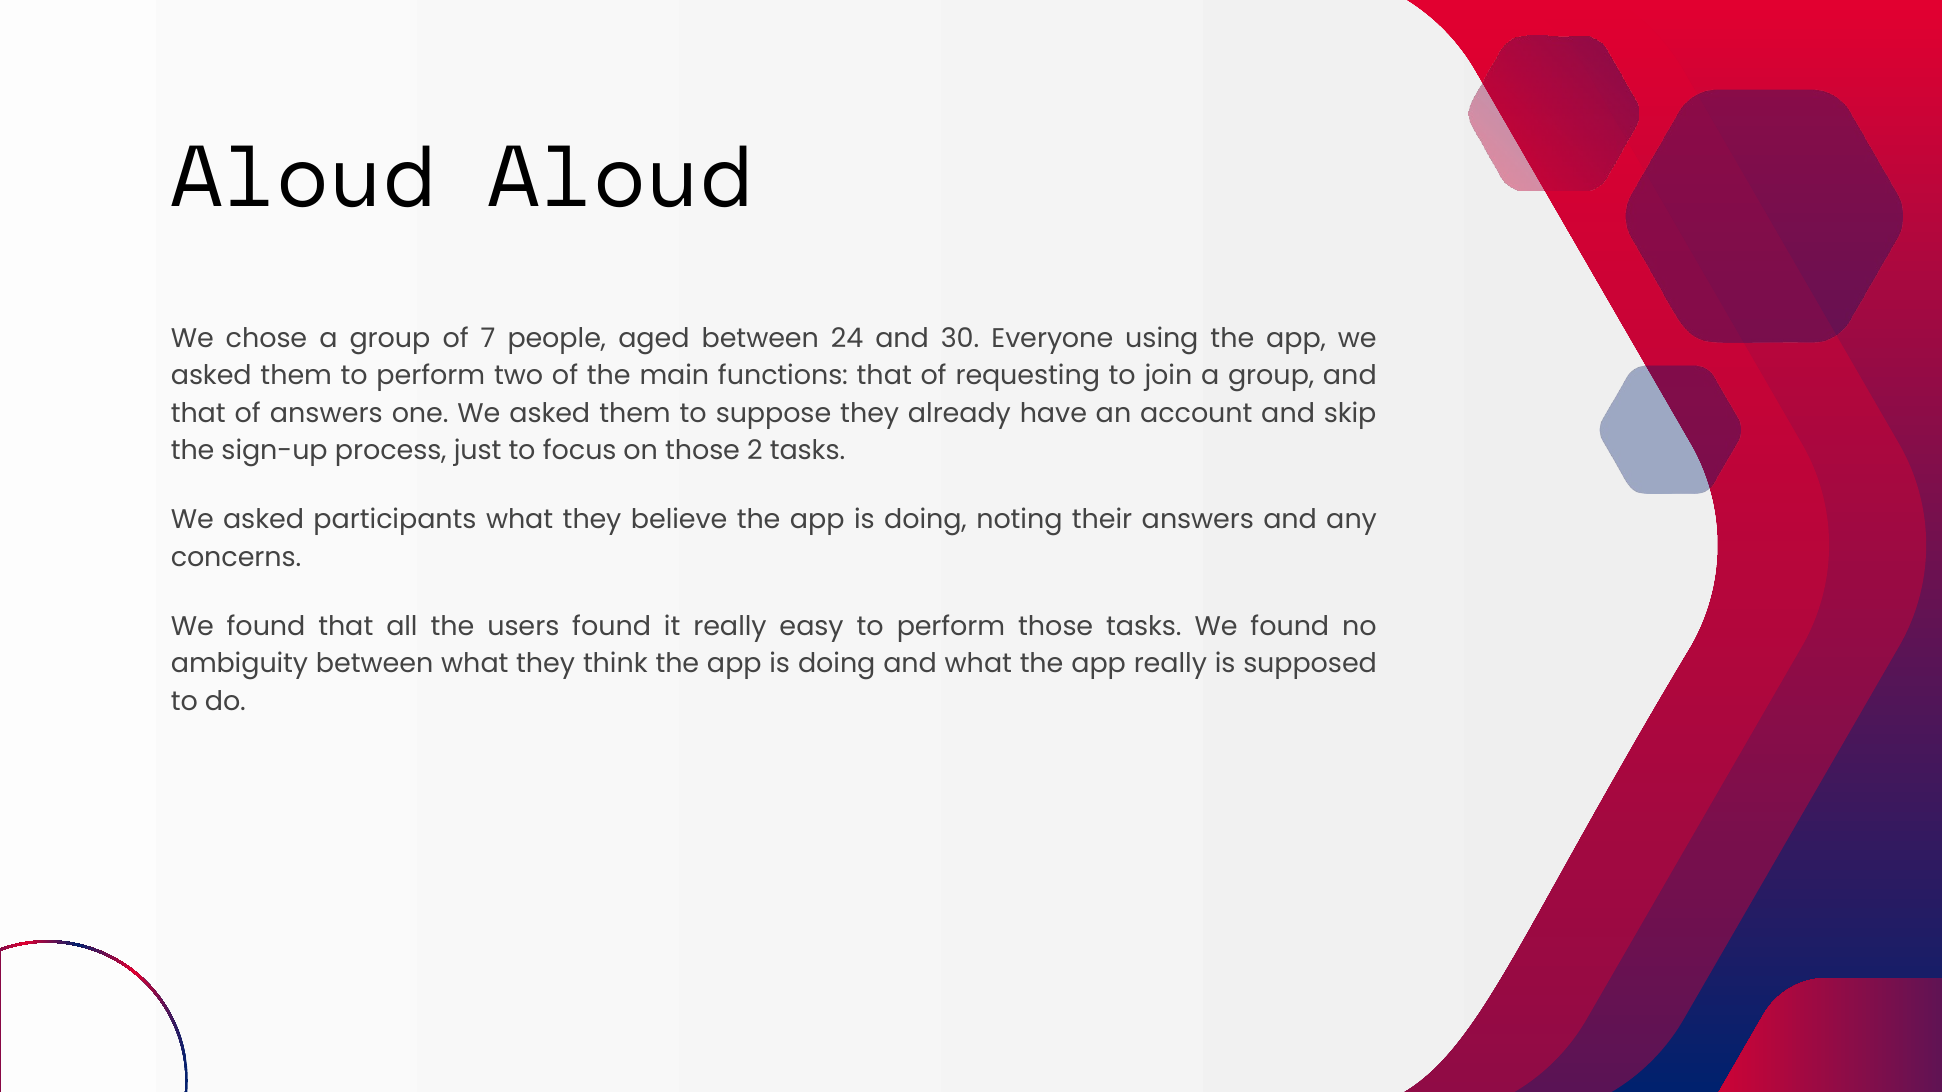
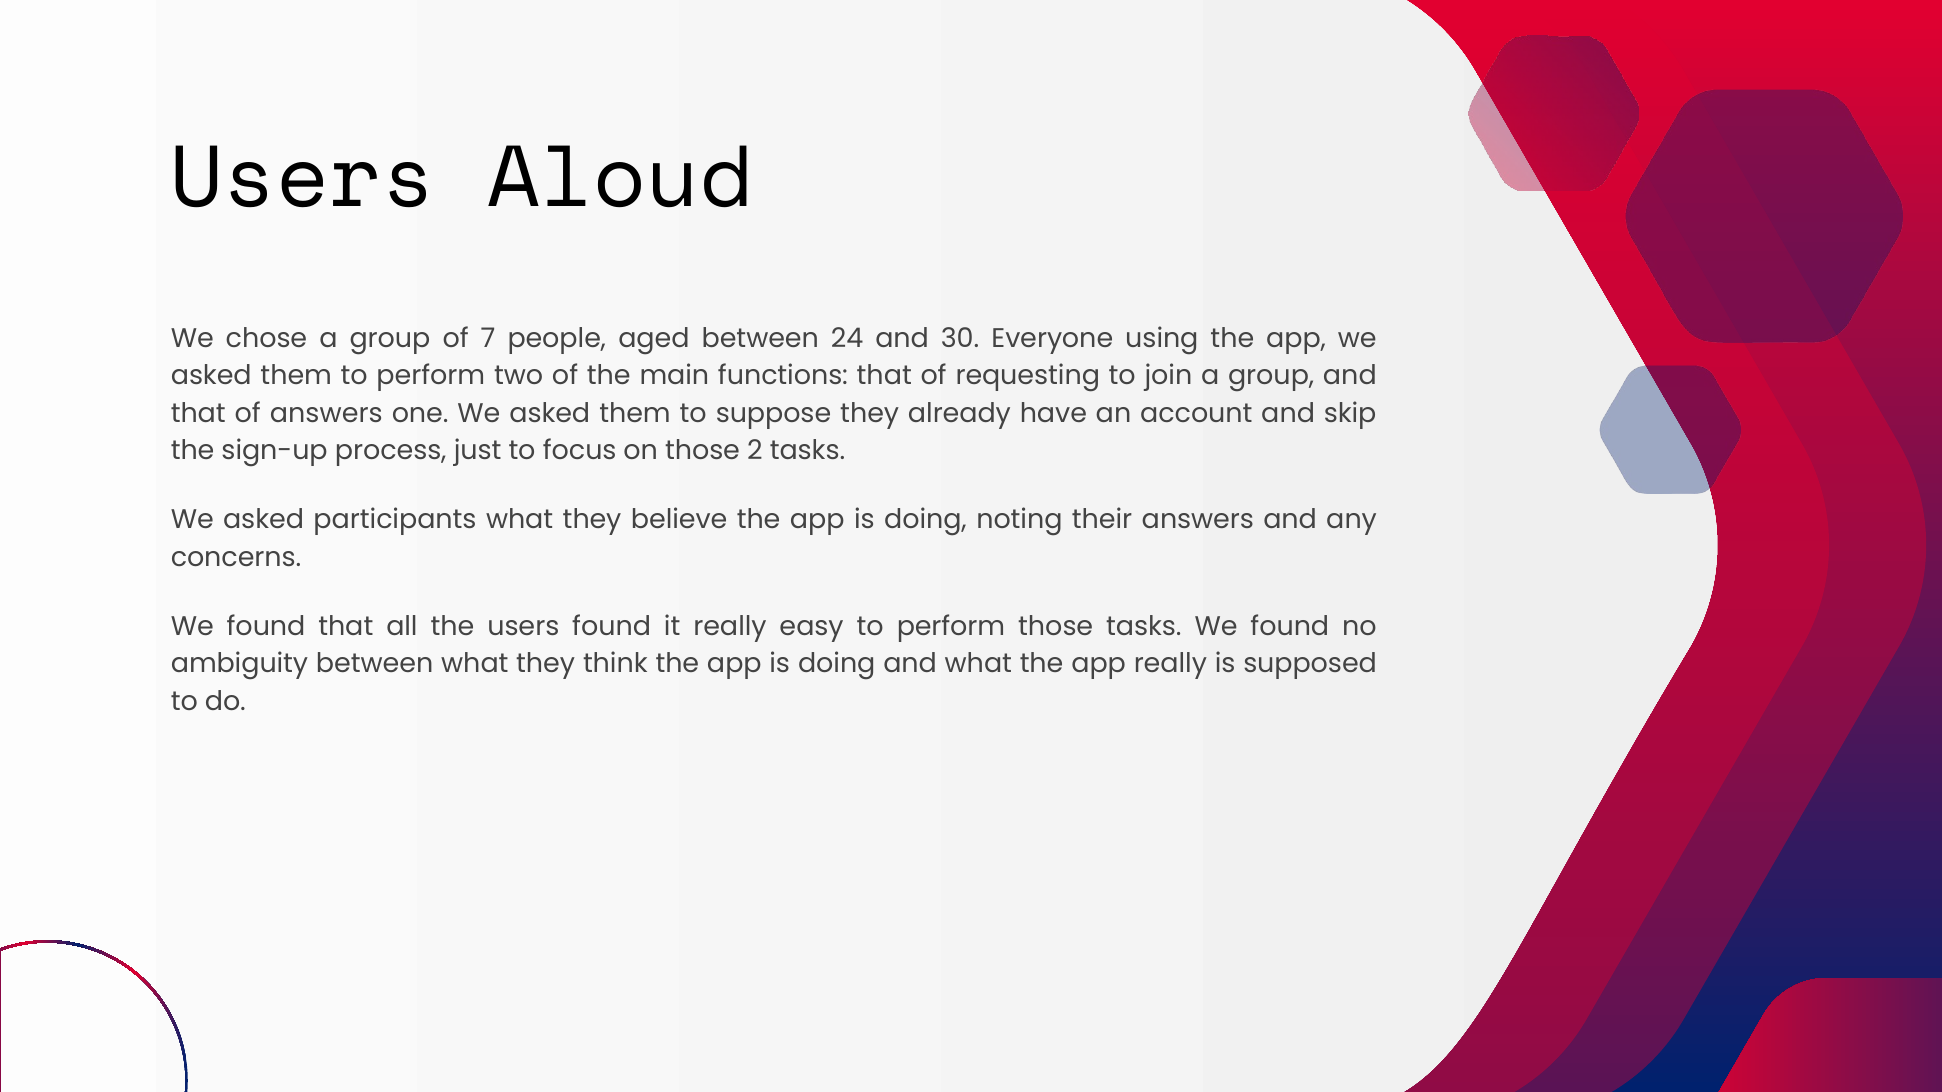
Aloud: Aloud -> Users (303, 178)
